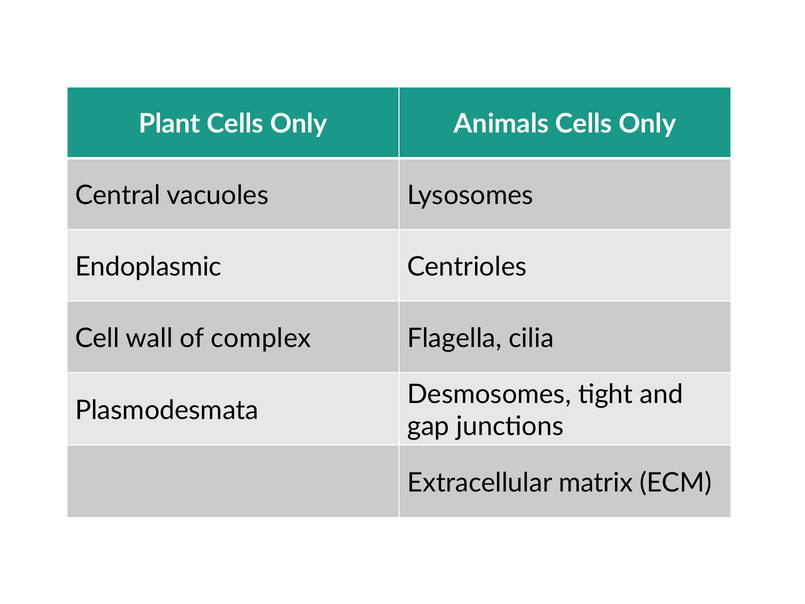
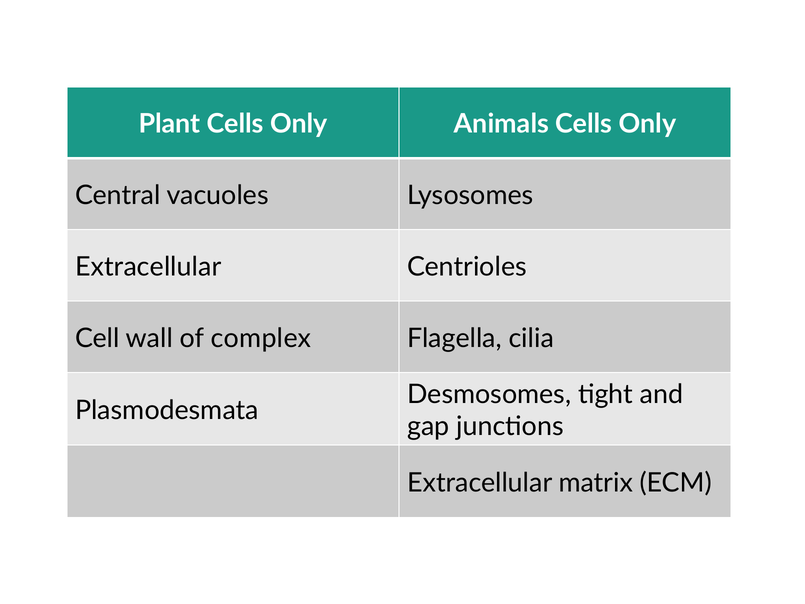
Endoplasmic: Endoplasmic -> Extracellular (148, 267)
